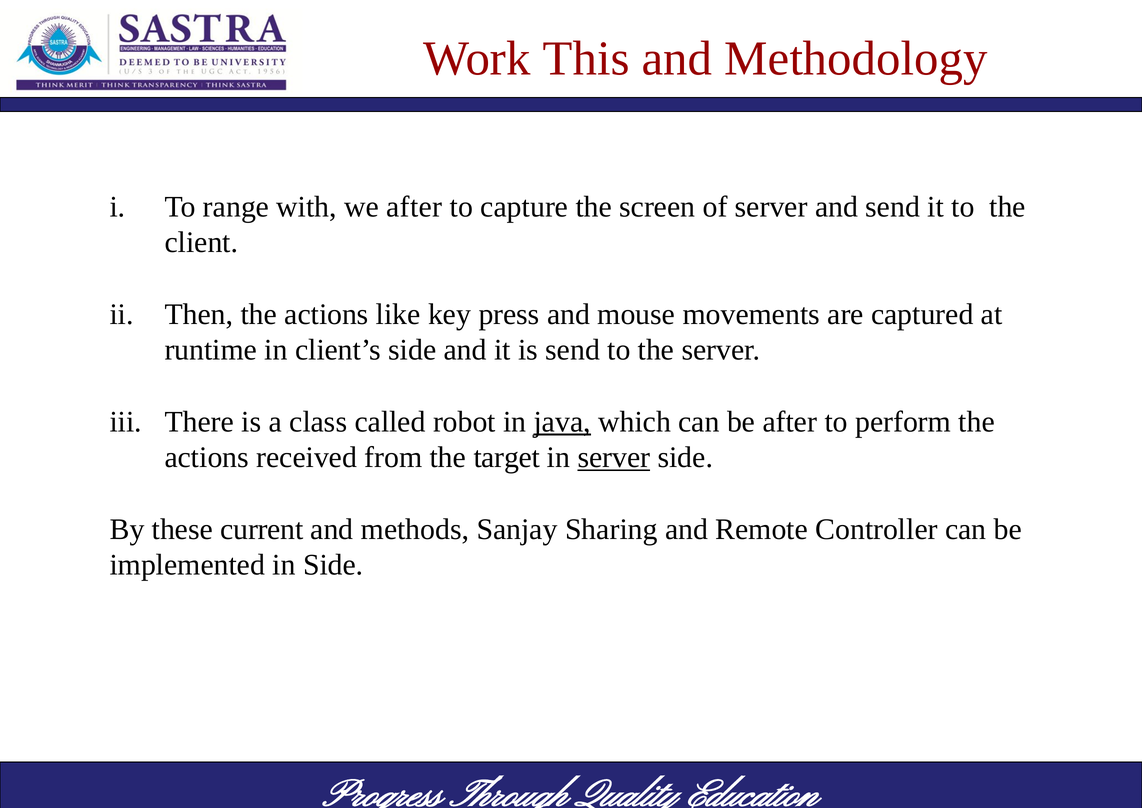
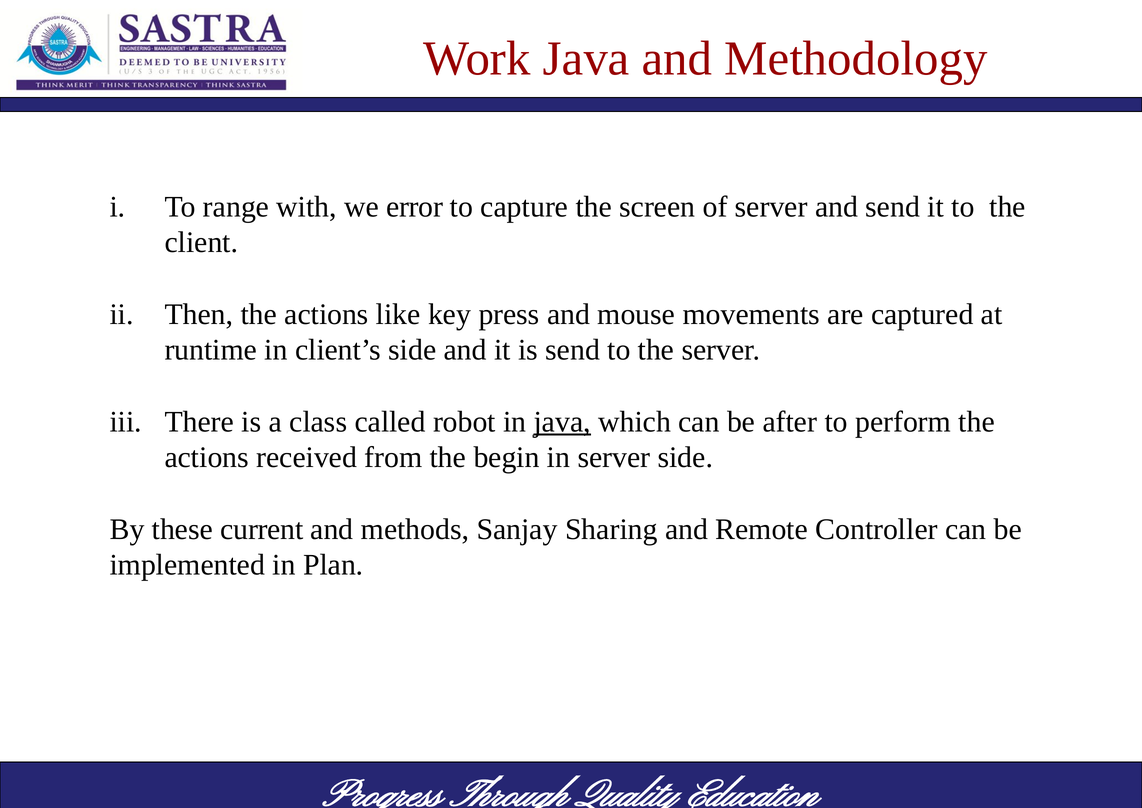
Work This: This -> Java (586, 59)
we after: after -> error (415, 207)
target: target -> begin (507, 457)
server underline: present -> none (614, 457)
in Side: Side -> Plan (333, 565)
